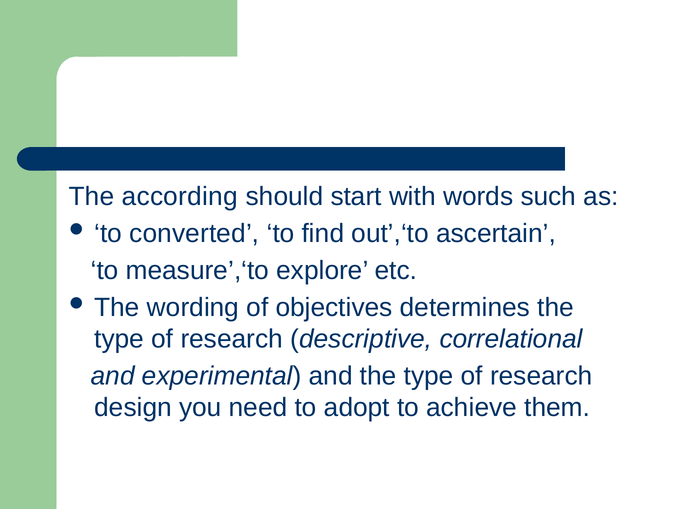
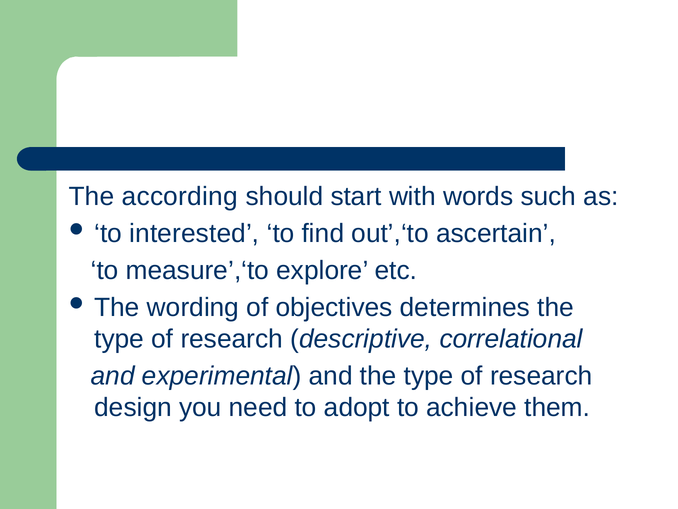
converted: converted -> interested (194, 233)
